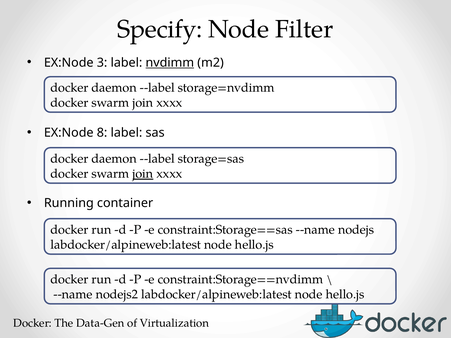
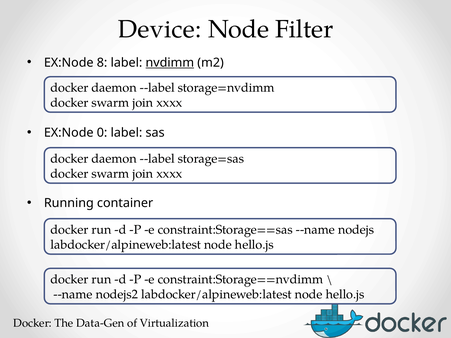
Specify: Specify -> Device (160, 29)
3: 3 -> 8 (102, 63)
8: 8 -> 0 (102, 133)
join underline: present -> none (143, 174)
